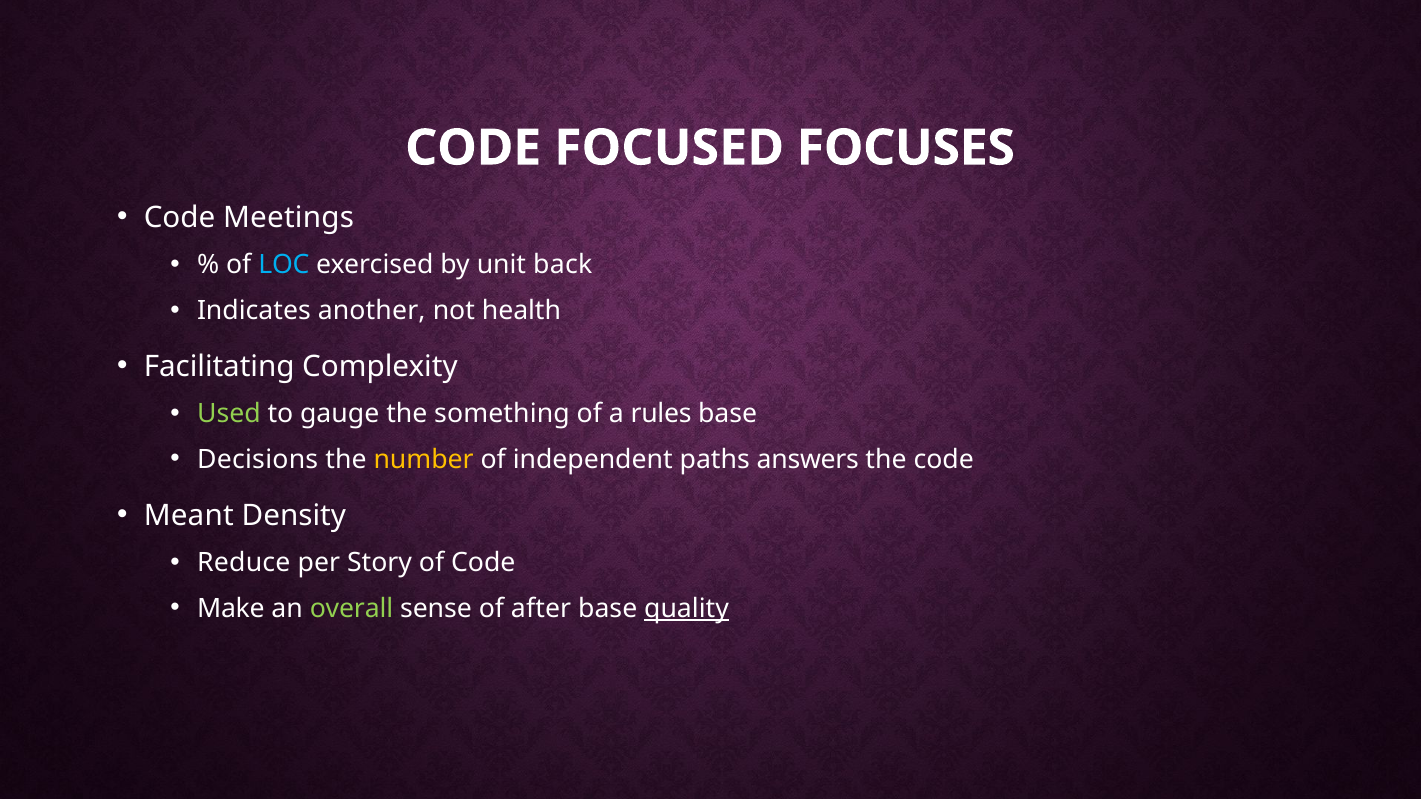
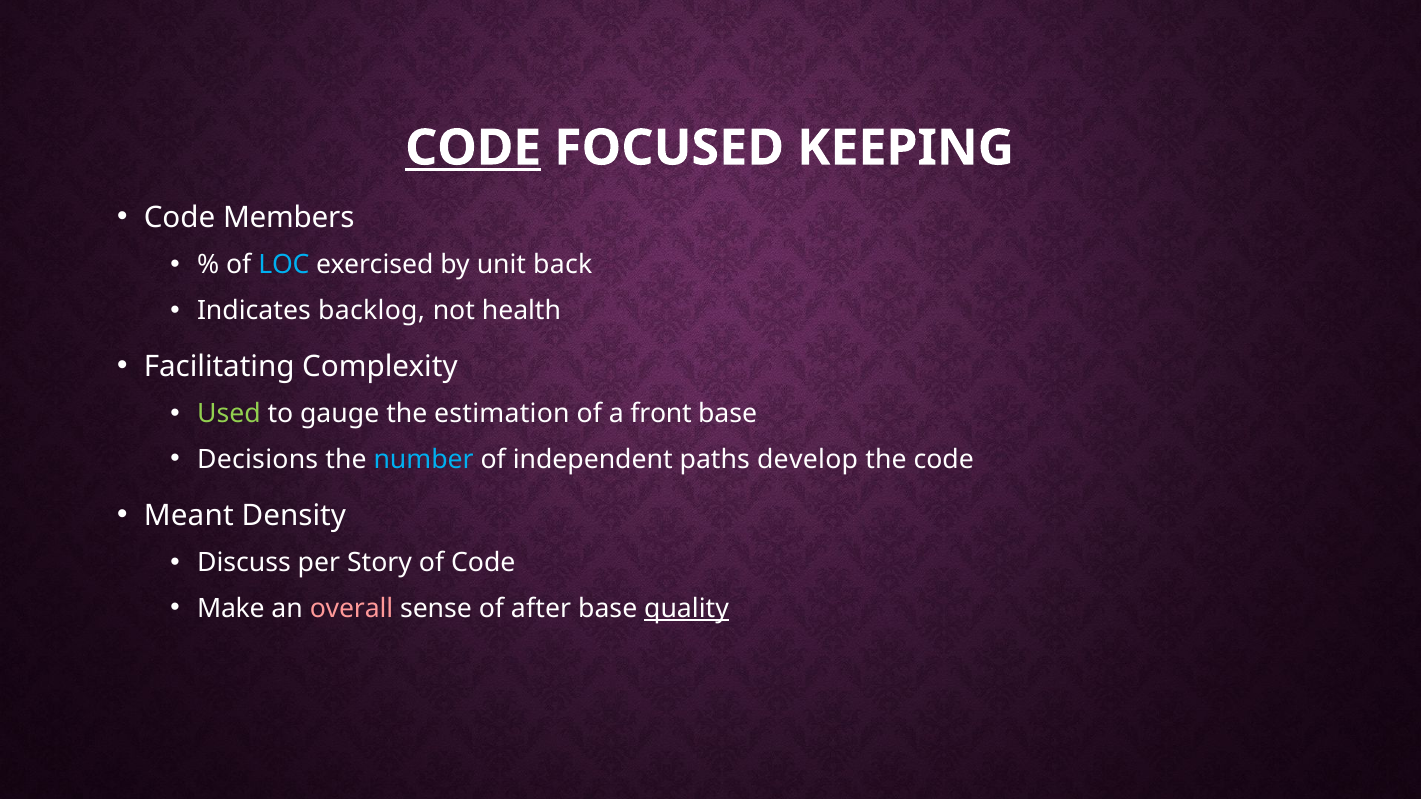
CODE underline: none -> present (473, 148)
FOCUSES: FOCUSES -> KEEPING (906, 148)
Meetings: Meetings -> Members (289, 218)
another: another -> backlog (372, 311)
something: something -> estimation (502, 414)
rules: rules -> front (661, 414)
number colour: yellow -> light blue (424, 460)
answers: answers -> develop (808, 460)
Reduce: Reduce -> Discuss (244, 563)
overall colour: light green -> pink (352, 609)
